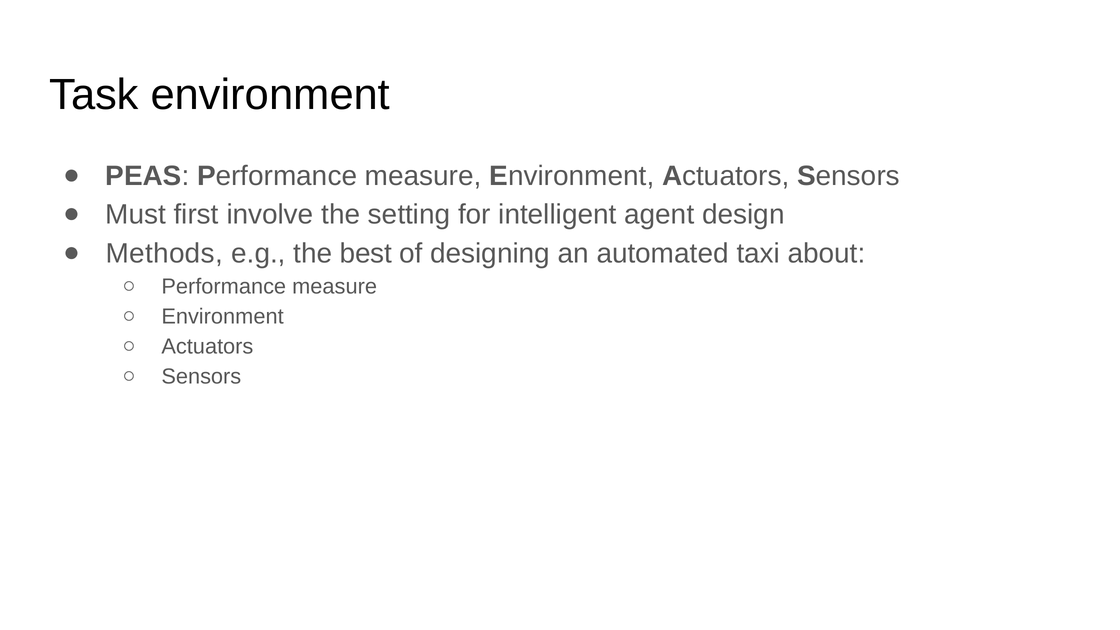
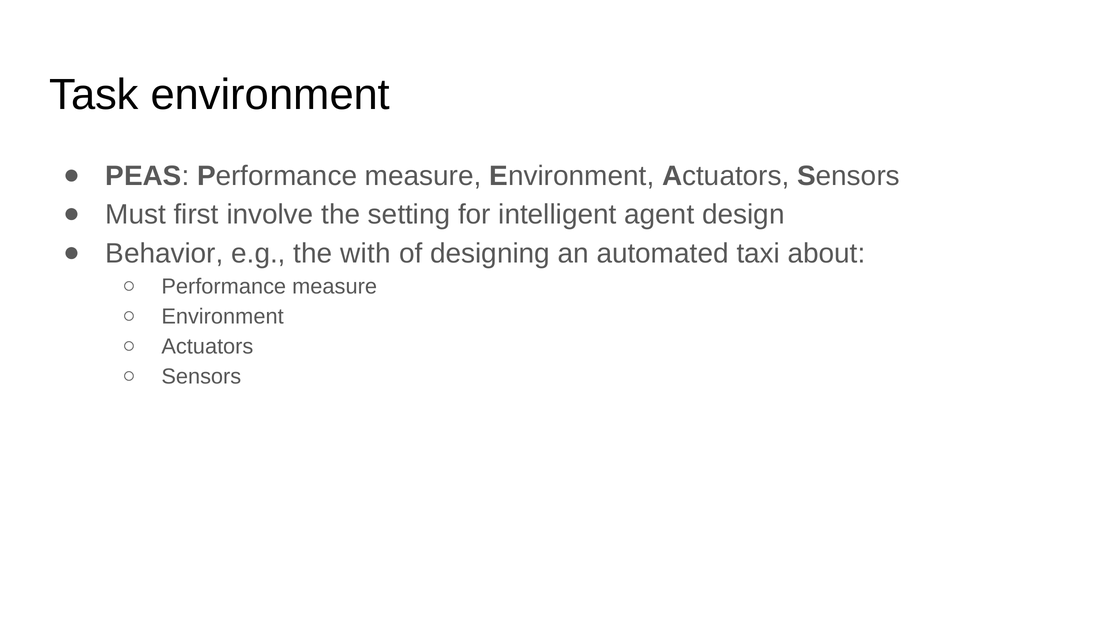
Methods: Methods -> Behavior (164, 253)
best: best -> with (366, 253)
